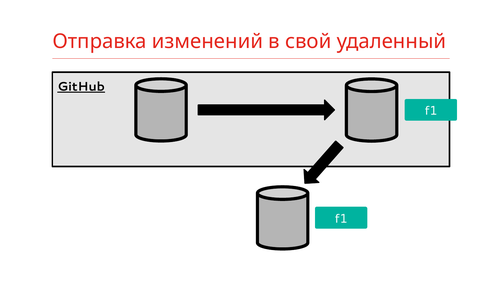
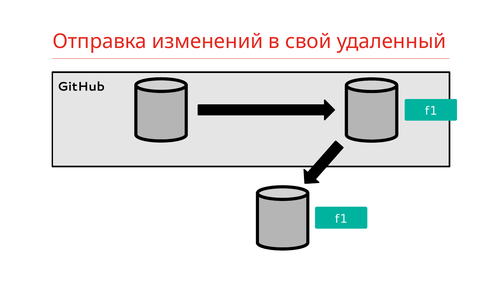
GitHub underline: present -> none (81, 87)
